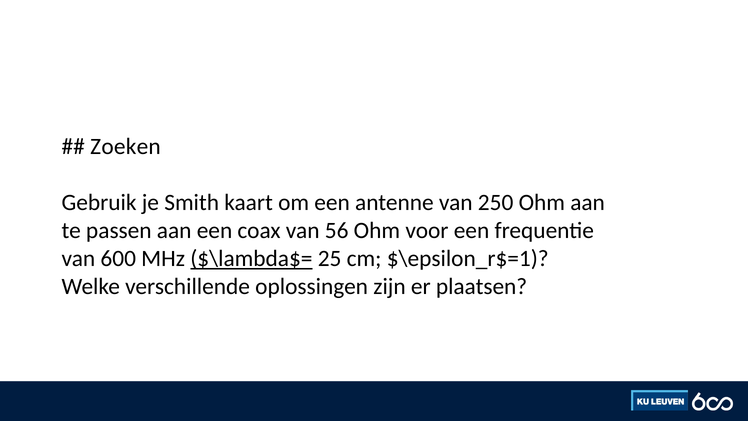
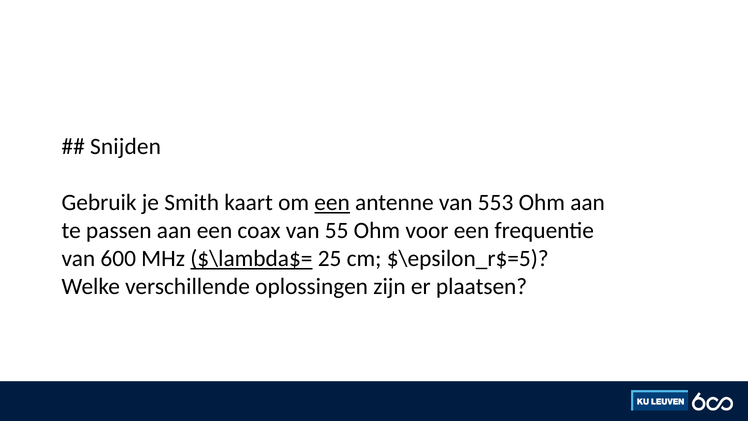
Zoeken: Zoeken -> Snijden (126, 146)
een underline: none -> present (332, 202)
250: 250 -> 553 (496, 202)
56: 56 -> 55 (337, 230)
$\epsilon_r$=1: $\epsilon_r$=1 -> $\epsilon_r$=5 (468, 258)
